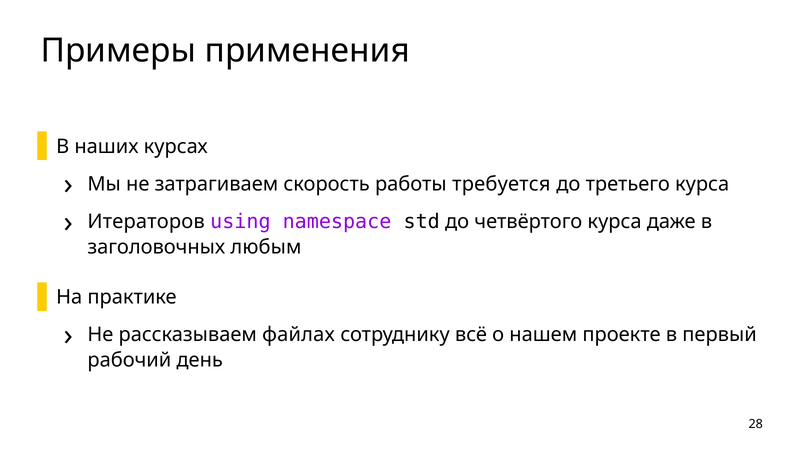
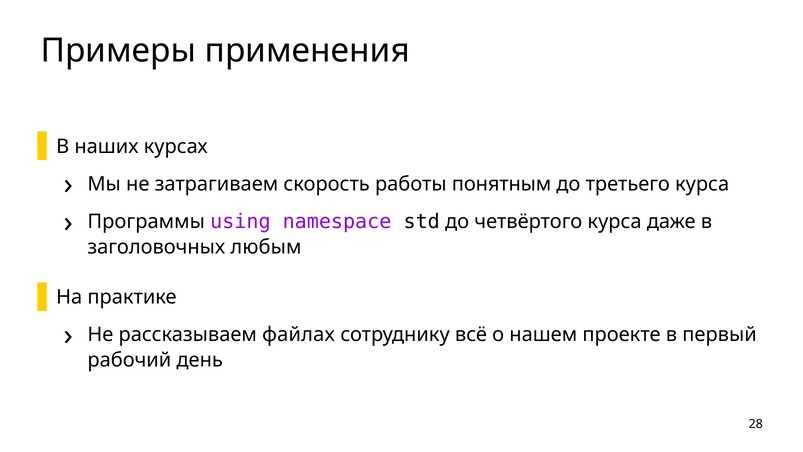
требуется: требуется -> понятным (502, 184)
Итераторов: Итераторов -> Программы (146, 222)
